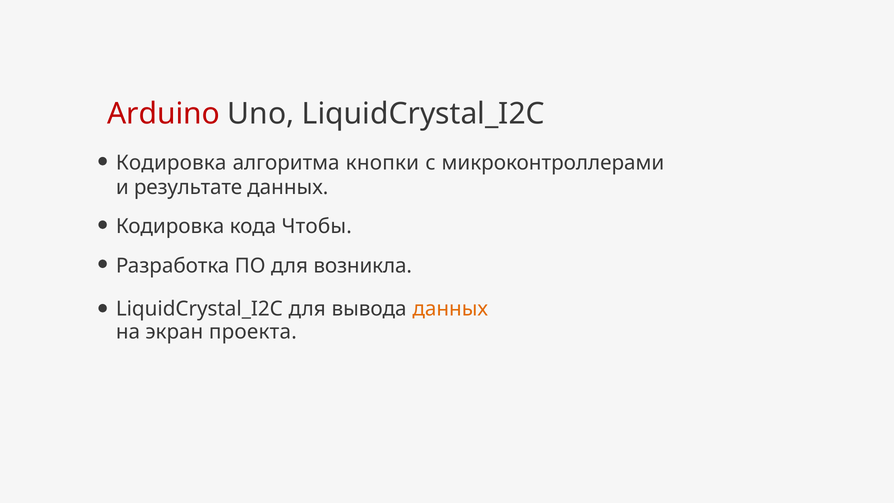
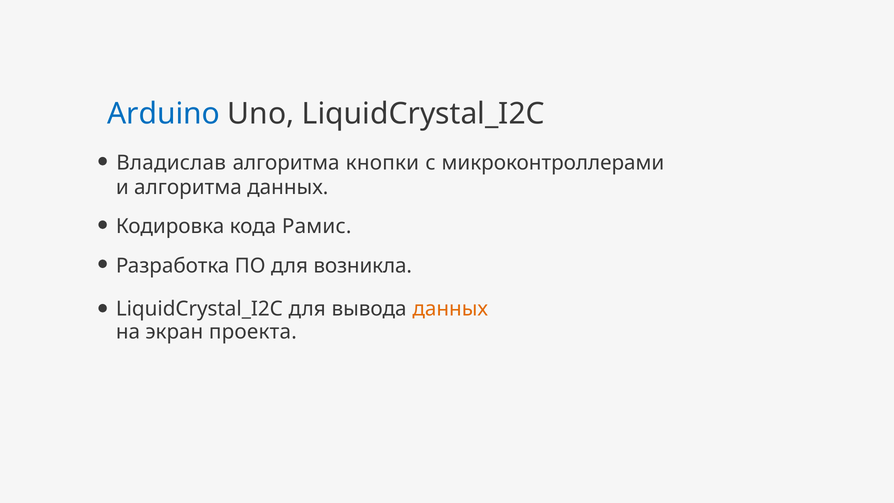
Arduino colour: red -> blue (164, 114)
Кодировка: Кодировка -> Владислав (171, 163)
и результате: результате -> алгоритма (188, 187)
Чтобы: Чтобы -> Рамис (317, 227)
